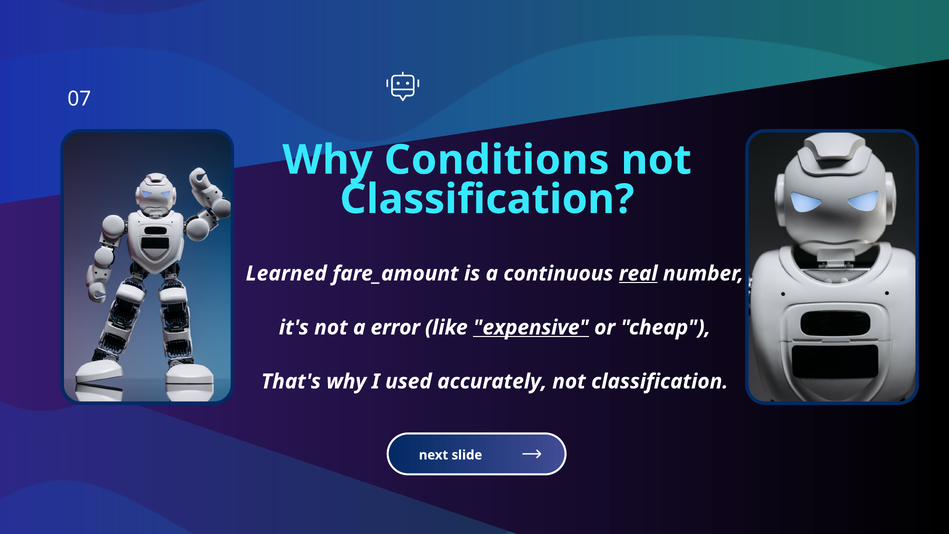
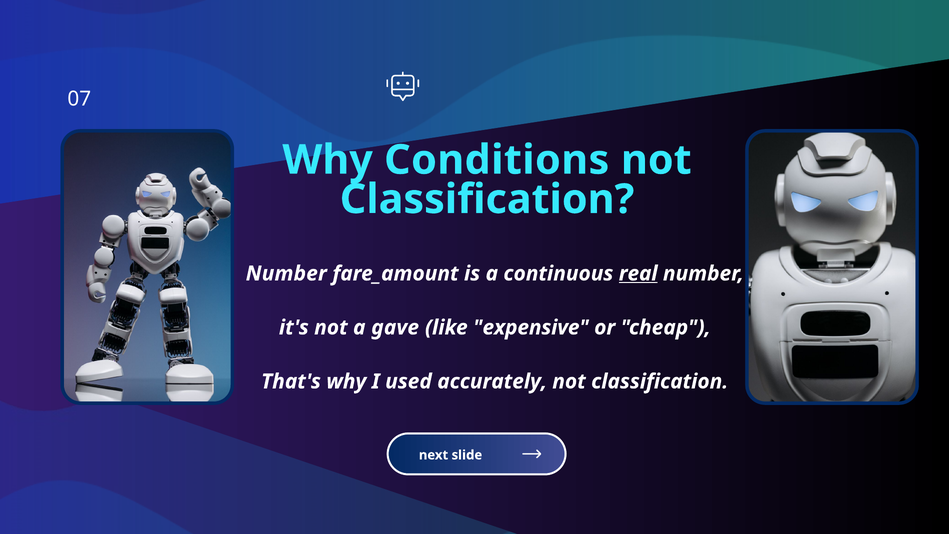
Learned: Learned -> Number (286, 273)
error: error -> gave (395, 327)
expensive underline: present -> none (531, 327)
